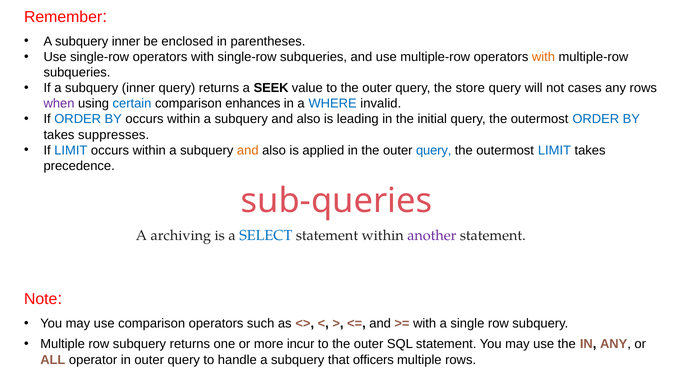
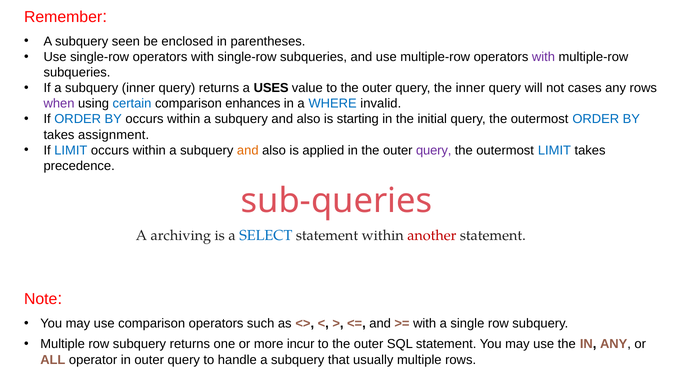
inner: inner -> seen (126, 41)
with colour: orange -> purple (543, 57)
SEEK: SEEK -> USES (271, 88)
the store: store -> inner (470, 88)
leading: leading -> starting (358, 119)
suppresses: suppresses -> assignment (114, 135)
query colour: blue -> purple (434, 150)
another colour: purple -> red (432, 235)
officers: officers -> usually (373, 359)
